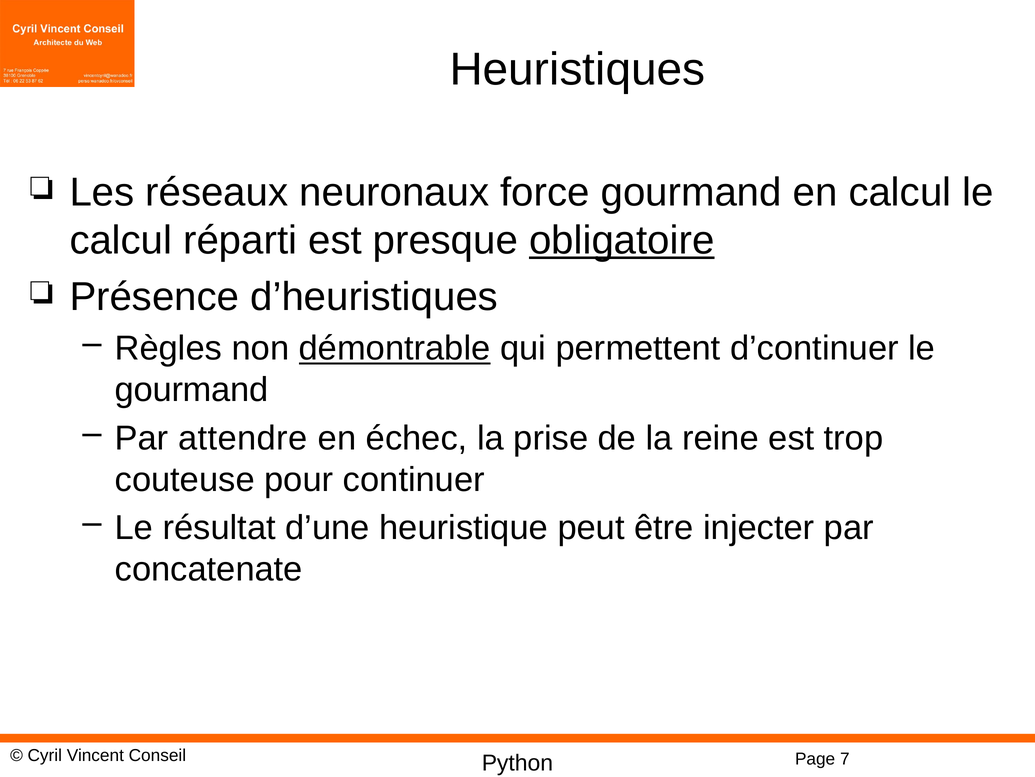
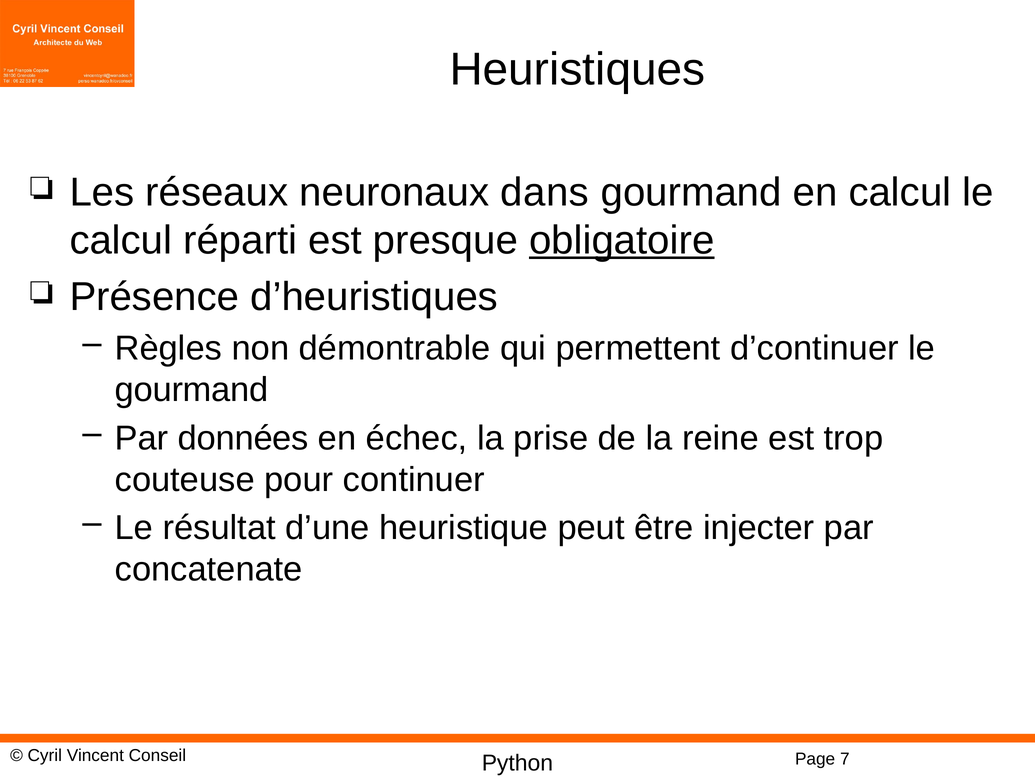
force: force -> dans (545, 192)
démontrable underline: present -> none (395, 348)
attendre: attendre -> données (243, 438)
